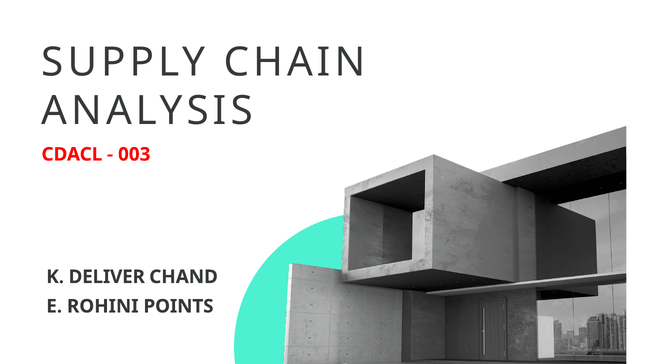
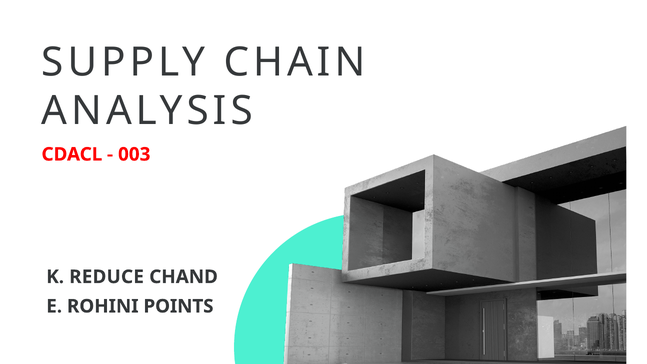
DELIVER: DELIVER -> REDUCE (107, 277)
